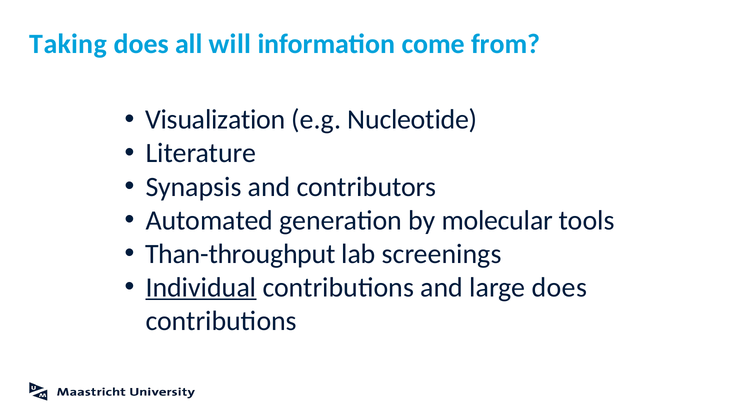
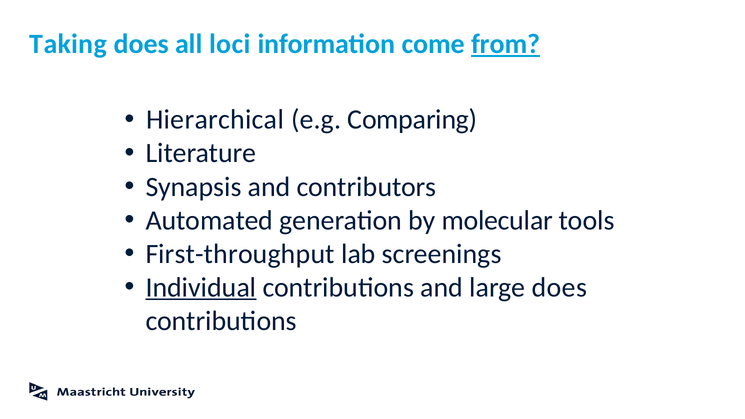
will: will -> loci (230, 44)
from underline: none -> present (506, 44)
Visualization: Visualization -> Hierarchical (215, 120)
Nucleotide: Nucleotide -> Comparing (412, 120)
Than-throughput: Than-throughput -> First-throughput (240, 254)
